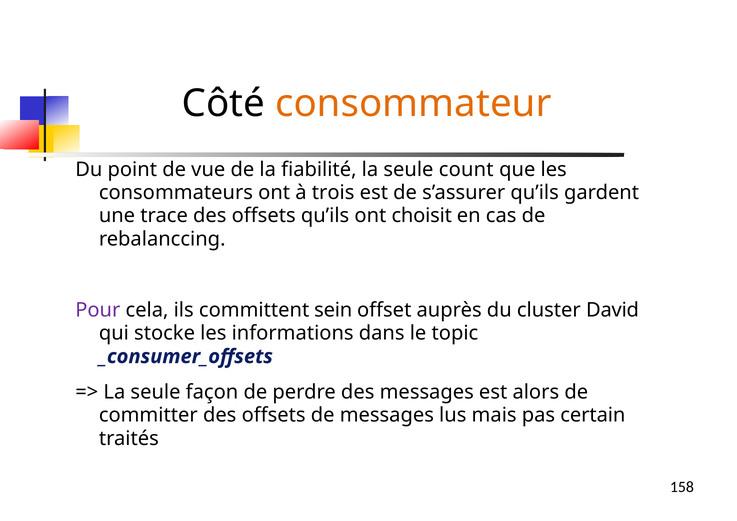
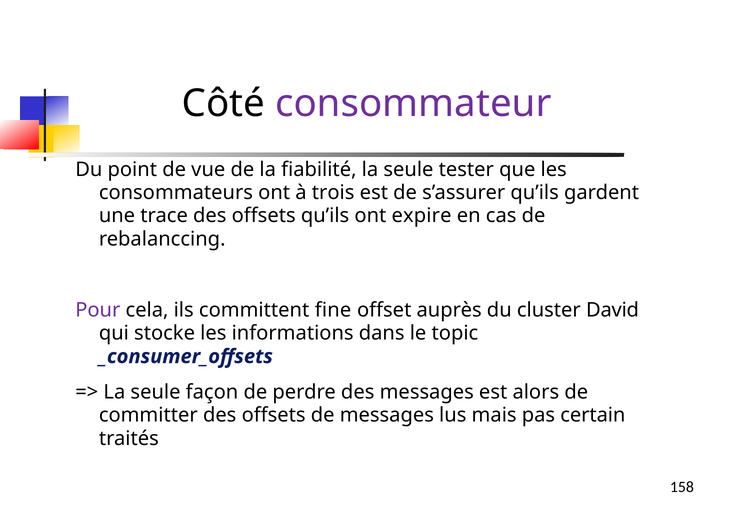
consommateur colour: orange -> purple (413, 104)
count: count -> tester (466, 169)
choisit: choisit -> expire (422, 216)
sein: sein -> fine (333, 310)
